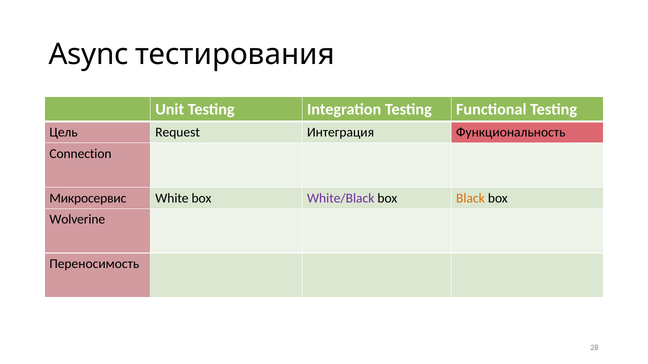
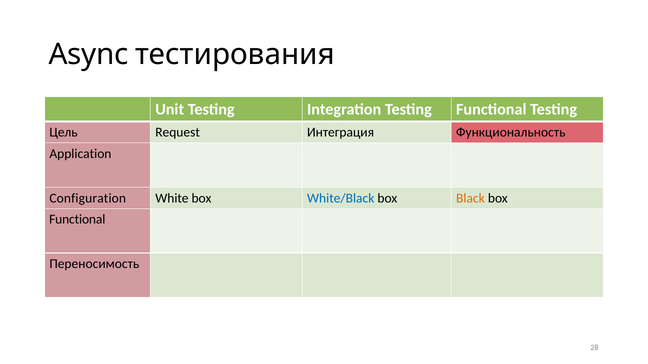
Connection: Connection -> Application (80, 154)
Микросервис: Микросервис -> Configuration (88, 198)
White/Black colour: purple -> blue (341, 198)
Wolverine: Wolverine -> Functional (77, 220)
